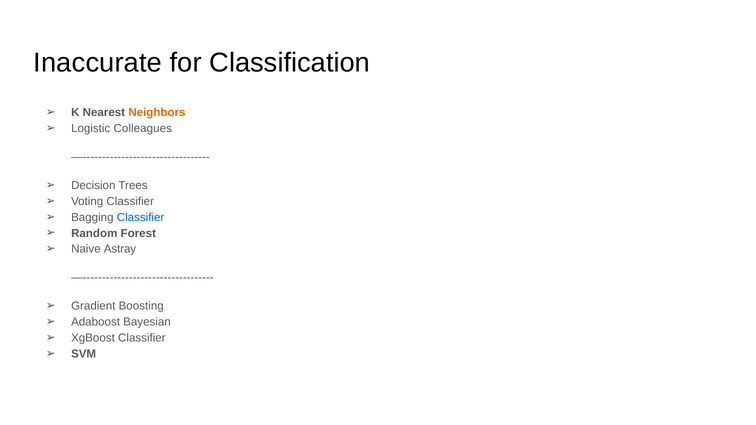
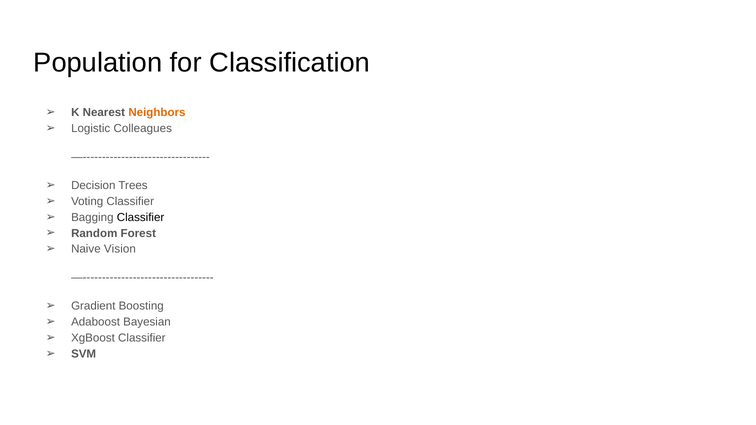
Inaccurate: Inaccurate -> Population (98, 63)
Classifier colour: blue -> black (141, 217)
Astray: Astray -> Vision (120, 249)
